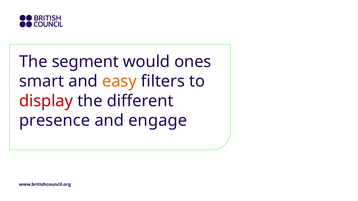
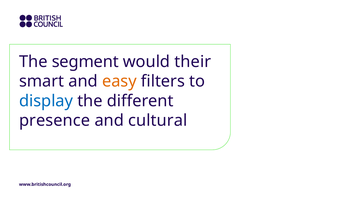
ones: ones -> their (193, 62)
display colour: red -> blue (46, 101)
engage: engage -> cultural (158, 121)
